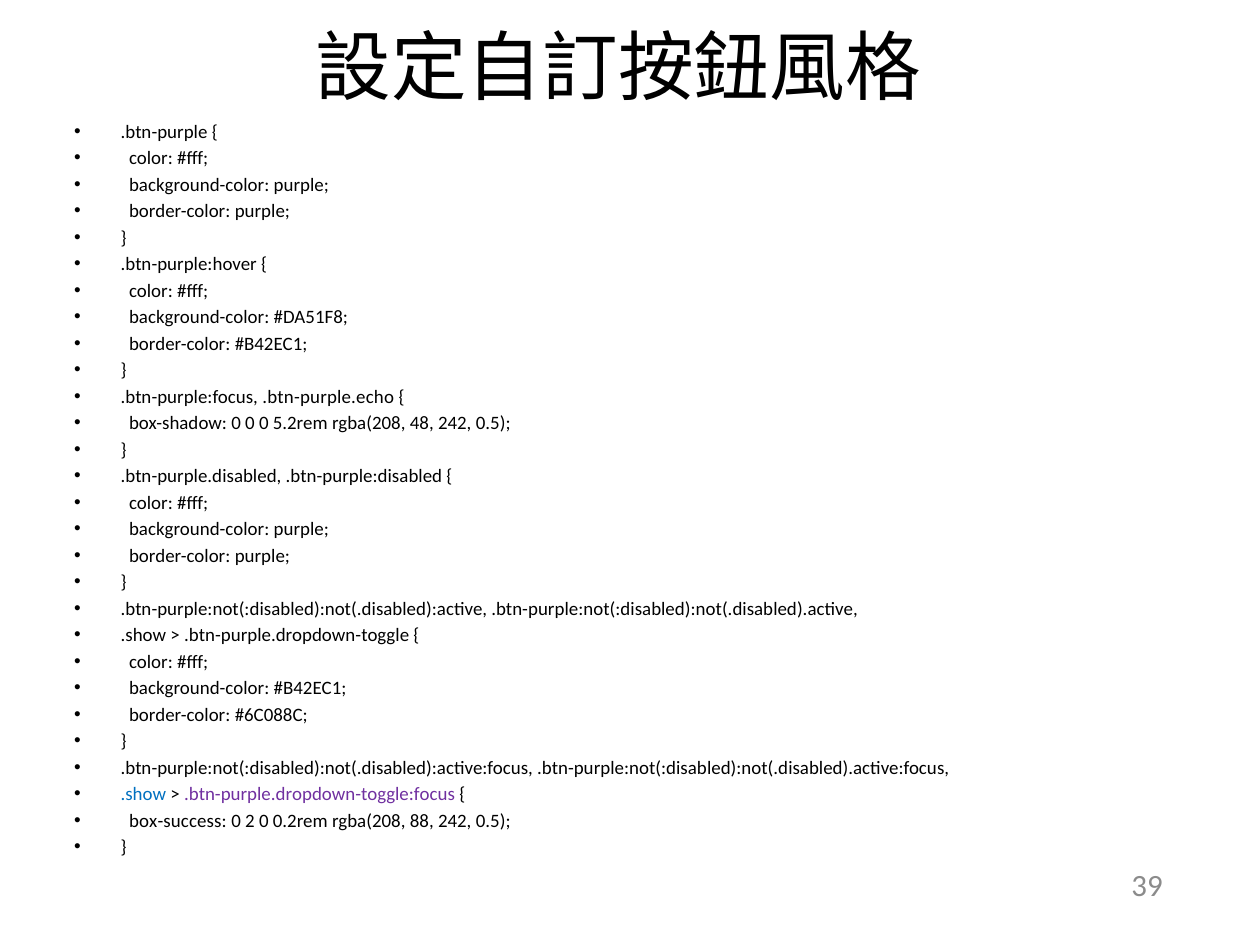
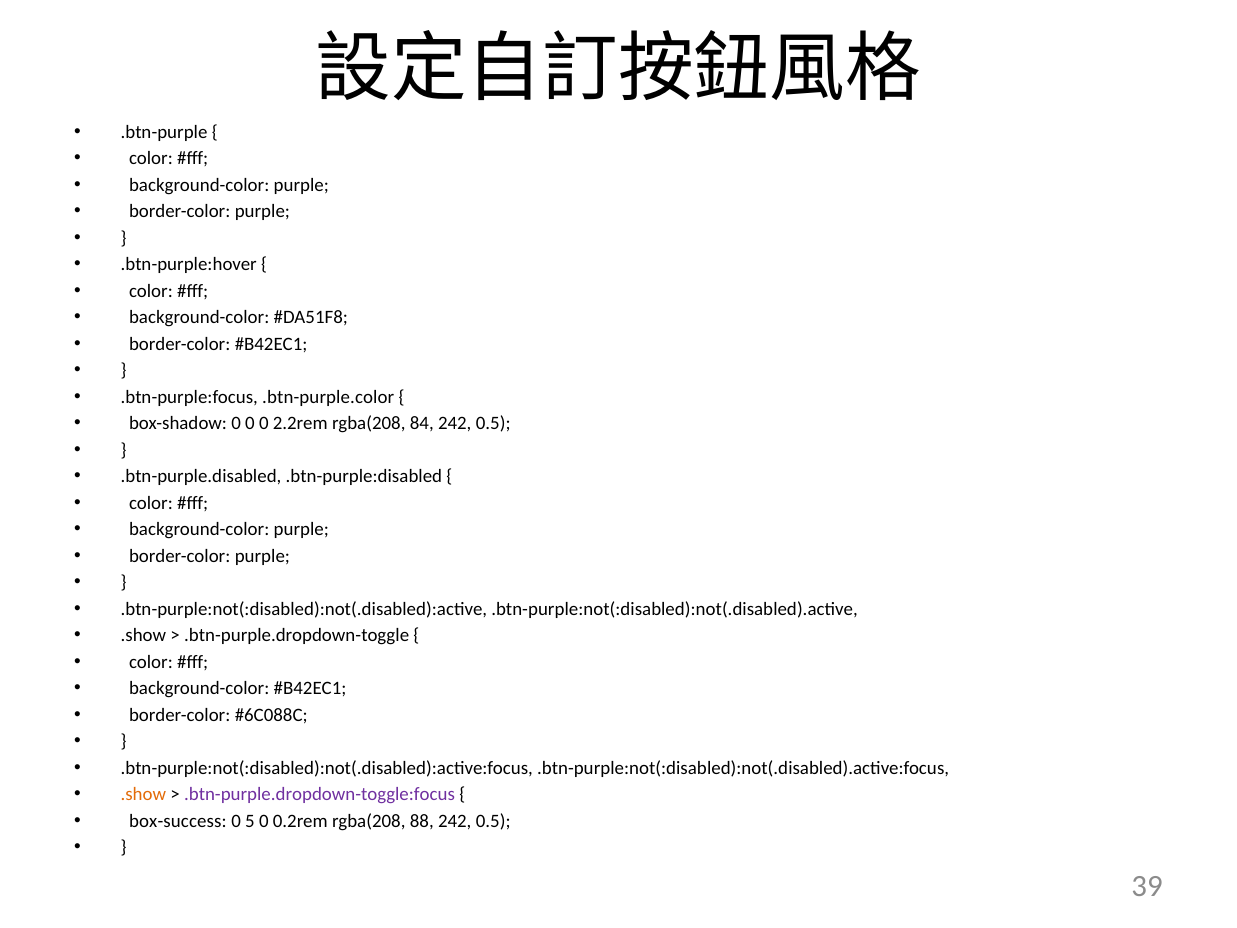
.btn-purple.echo: .btn-purple.echo -> .btn-purple.color (328, 397)
5.2rem: 5.2rem -> 2.2rem (300, 423)
48: 48 -> 84 (422, 423)
.show colour: blue -> orange (143, 794)
2: 2 -> 5 (250, 821)
